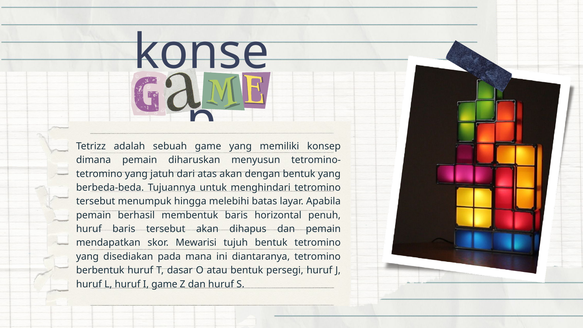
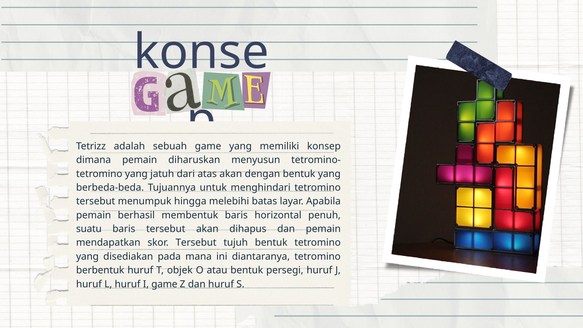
huruf: huruf -> suatu (89, 229)
skor Mewarisi: Mewarisi -> Tersebut (196, 243)
dasar: dasar -> objek (180, 270)
